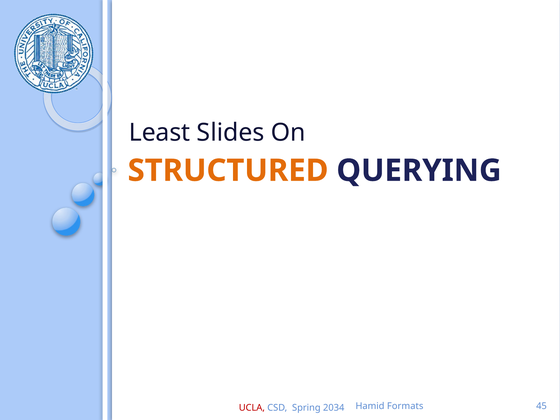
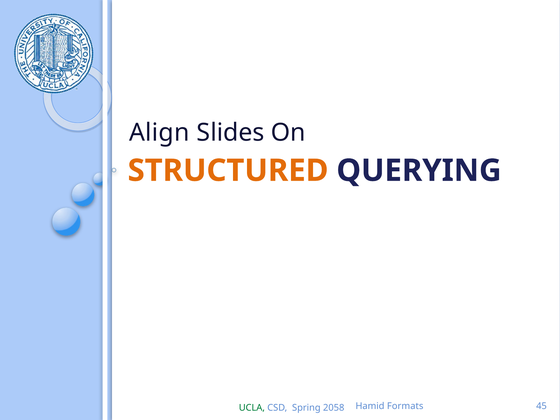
Least: Least -> Align (159, 132)
UCLA colour: red -> green (252, 408)
2034: 2034 -> 2058 (334, 408)
